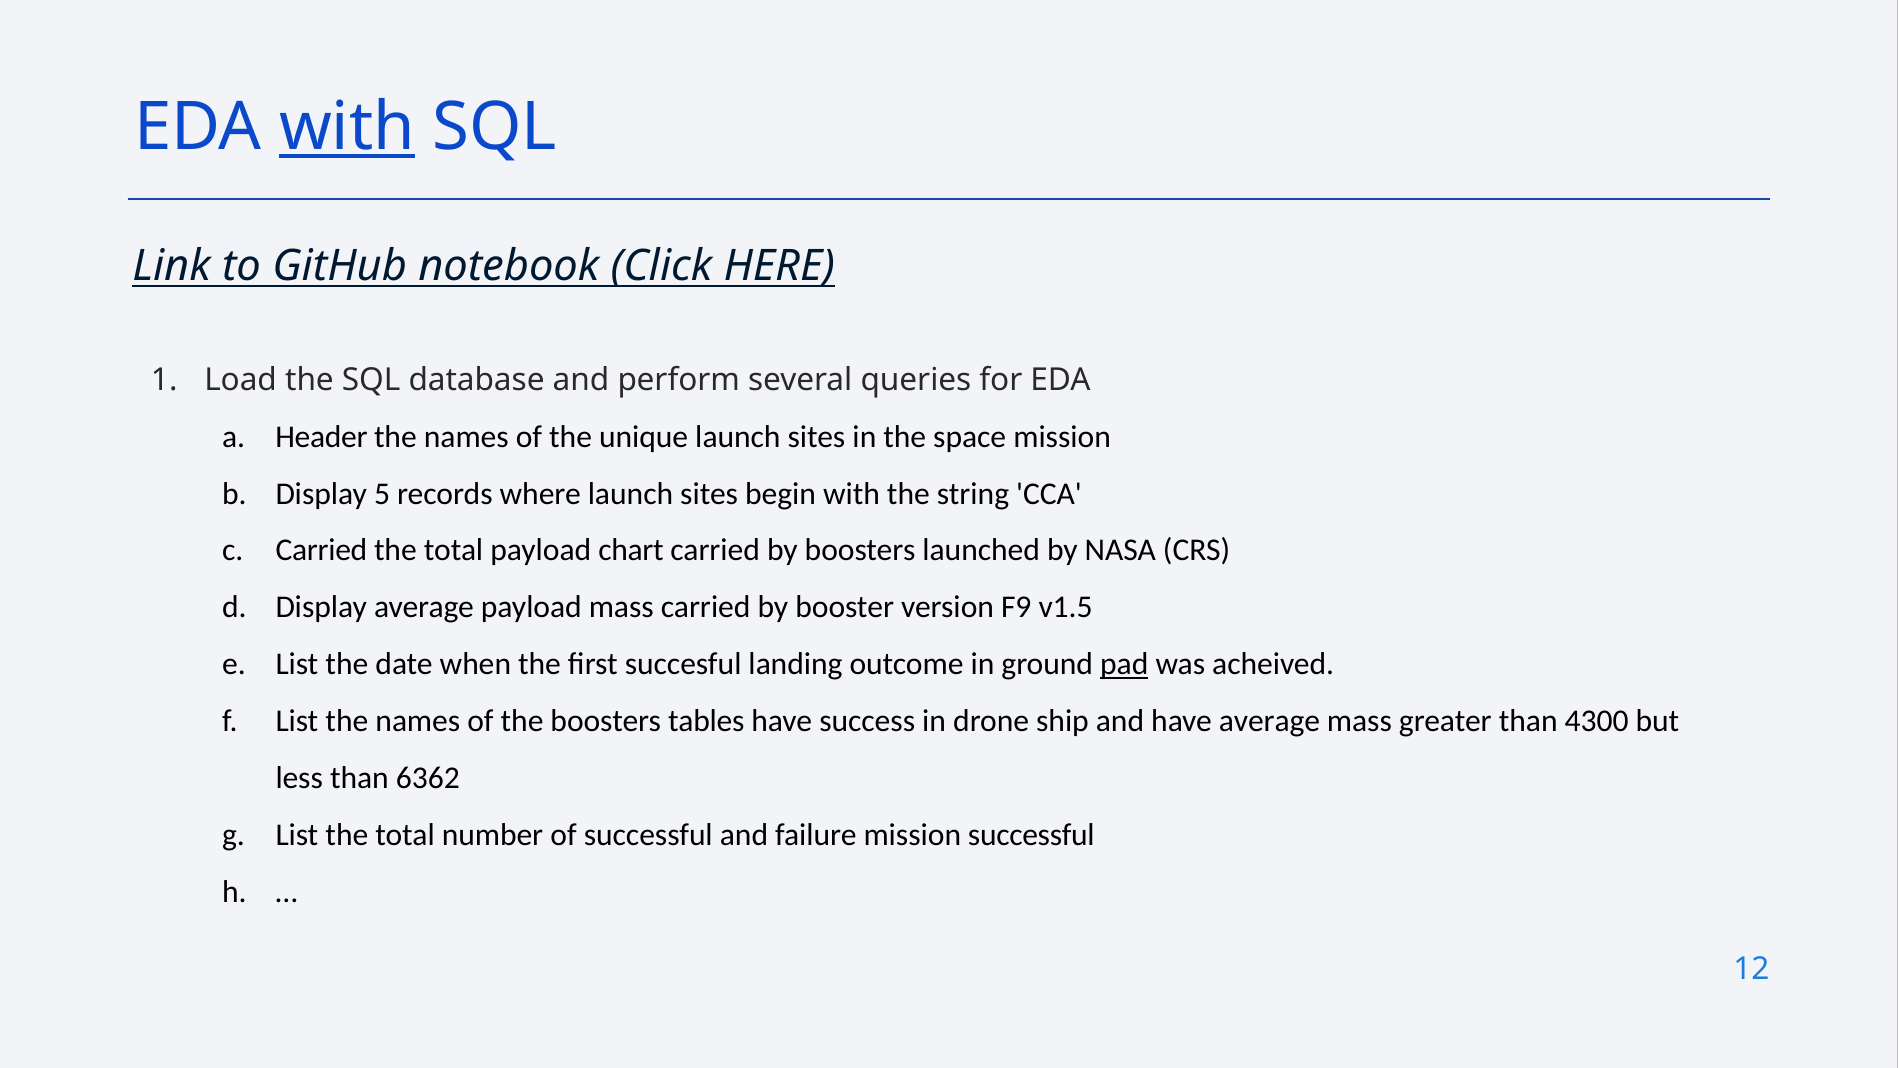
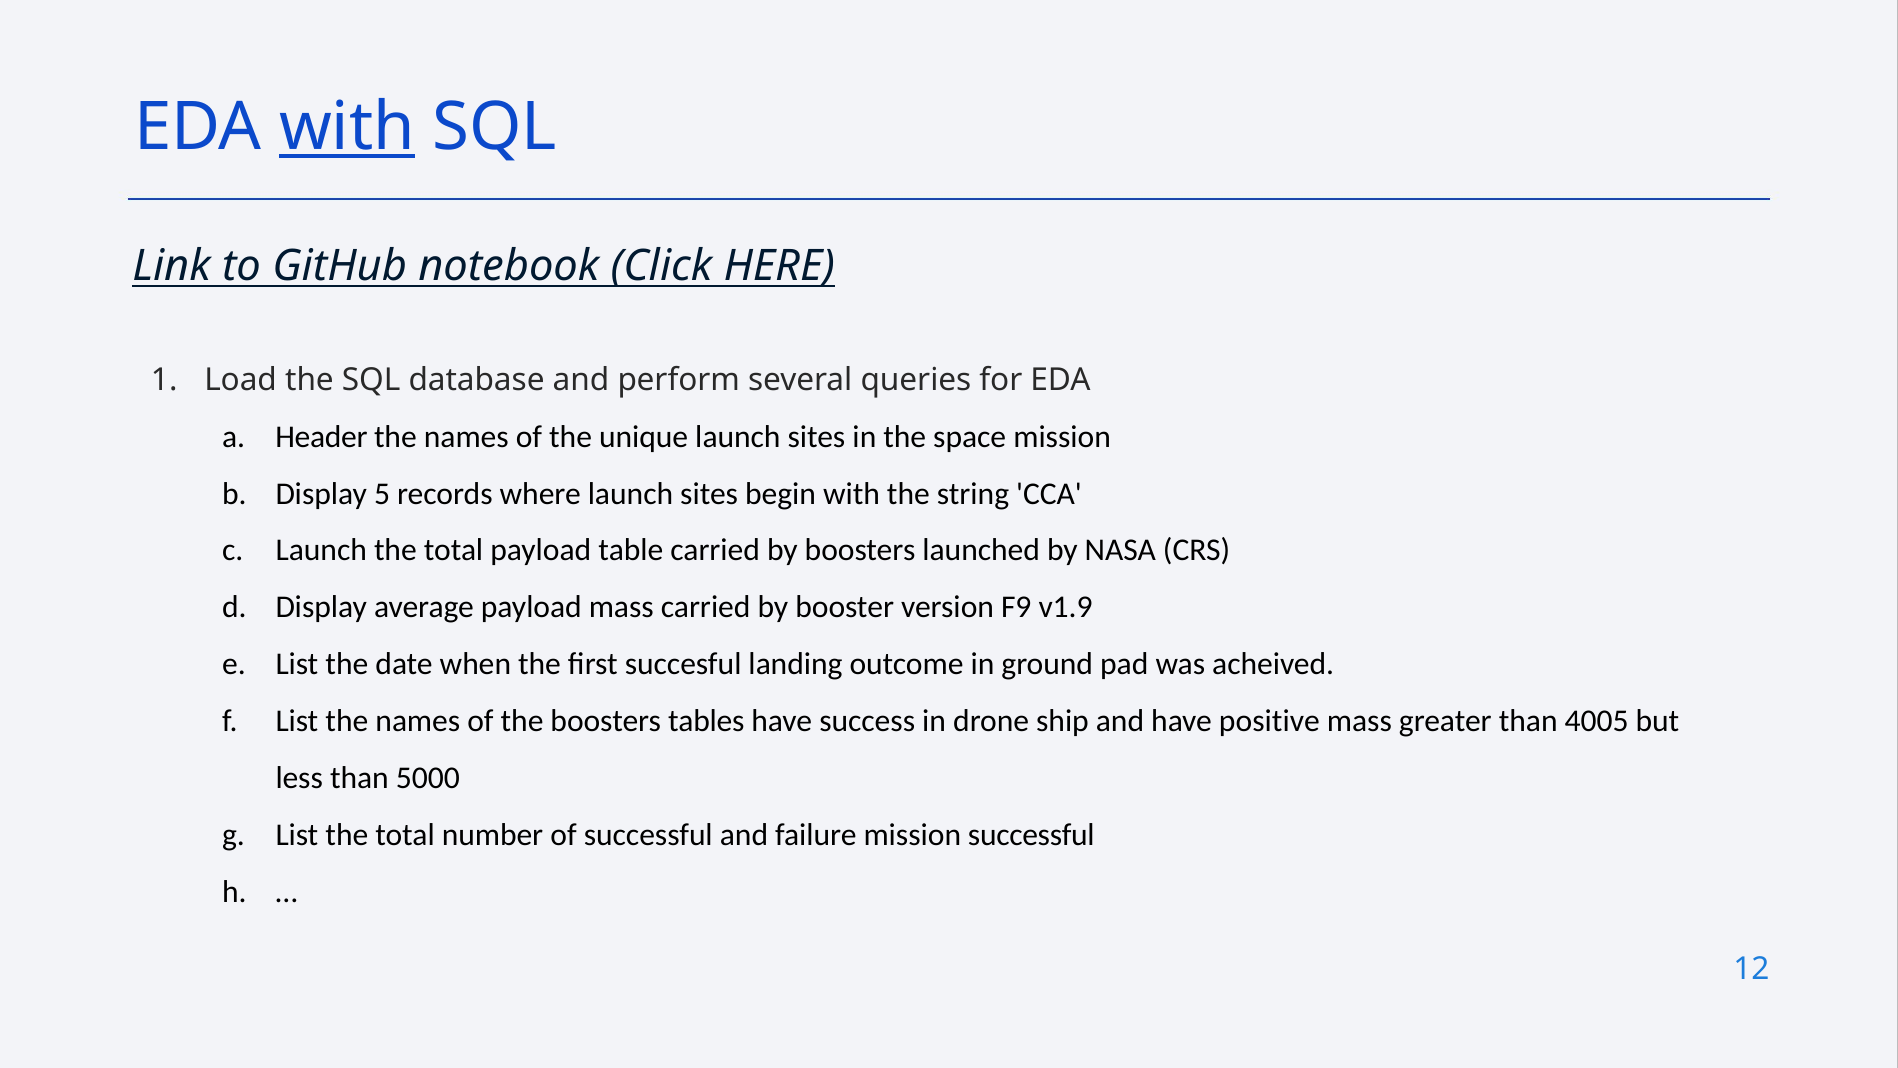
Carried: Carried -> Launch (321, 550)
chart: chart -> table (631, 550)
v1.5: v1.5 -> v1.9 (1066, 607)
pad underline: present -> none (1124, 664)
have average: average -> positive (1269, 721)
4300: 4300 -> 4005 (1597, 721)
6362: 6362 -> 5000 (428, 778)
